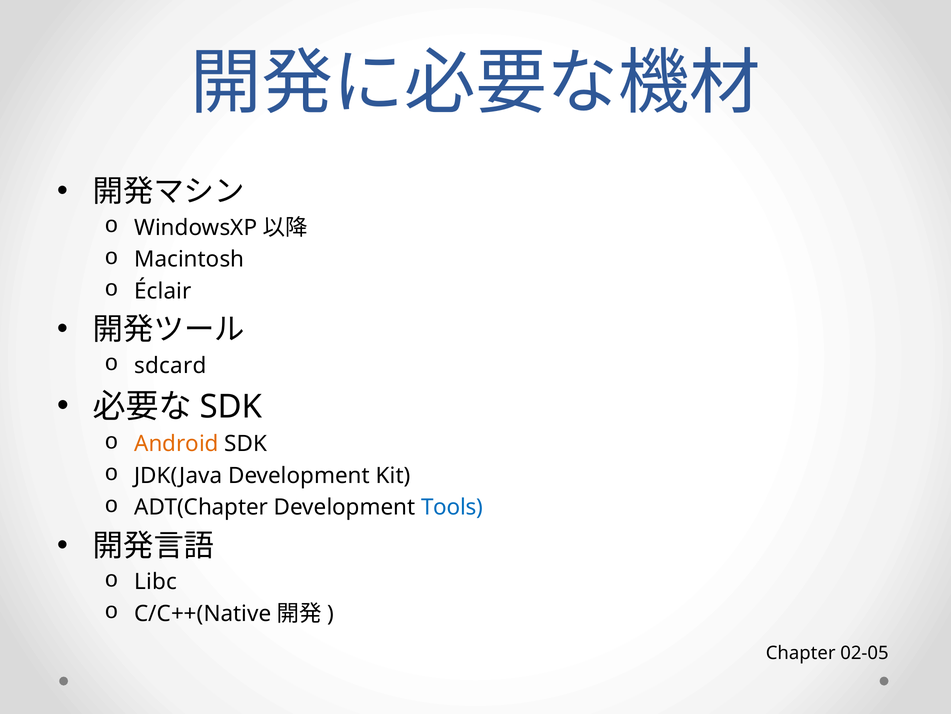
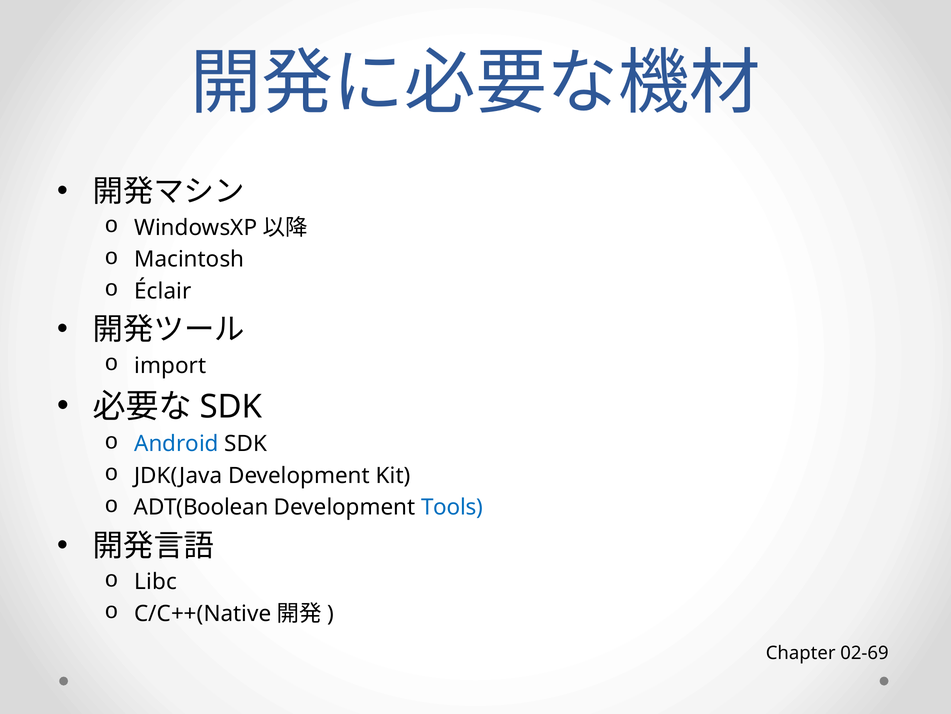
sdcard: sdcard -> import (170, 365)
Android colour: orange -> blue (176, 443)
ADT(Chapter: ADT(Chapter -> ADT(Boolean (201, 507)
02-05: 02-05 -> 02-69 (864, 653)
